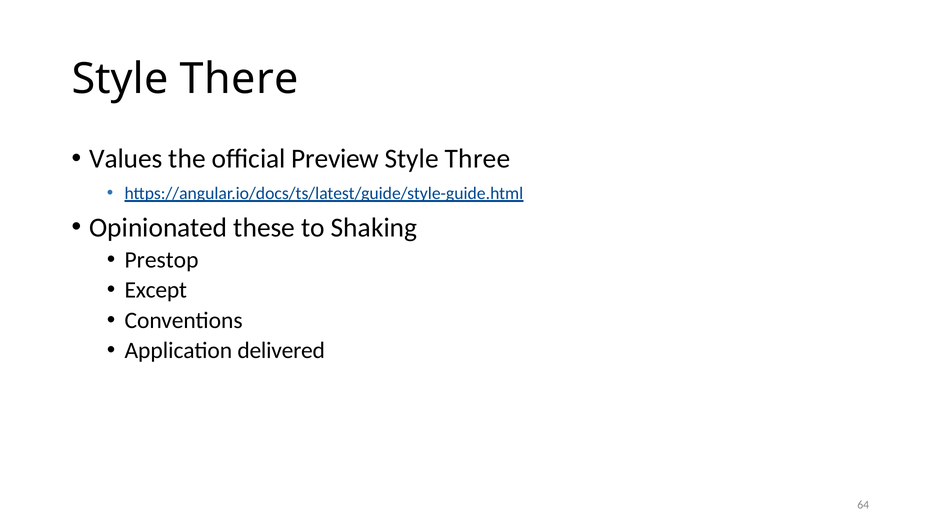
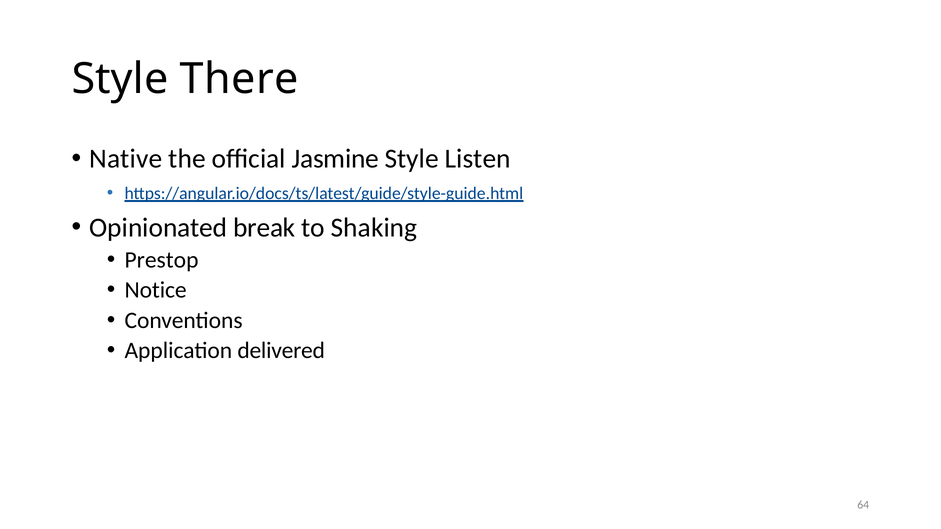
Values: Values -> Native (126, 159)
Preview: Preview -> Jasmine (335, 159)
Three: Three -> Listen (478, 159)
these: these -> break (264, 228)
Except: Except -> Notice (156, 290)
